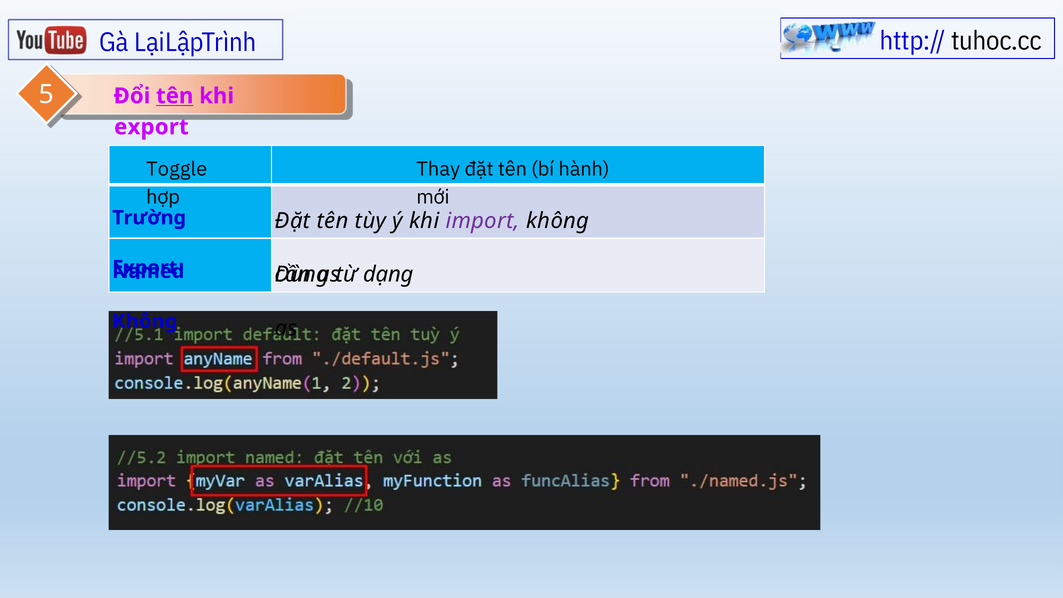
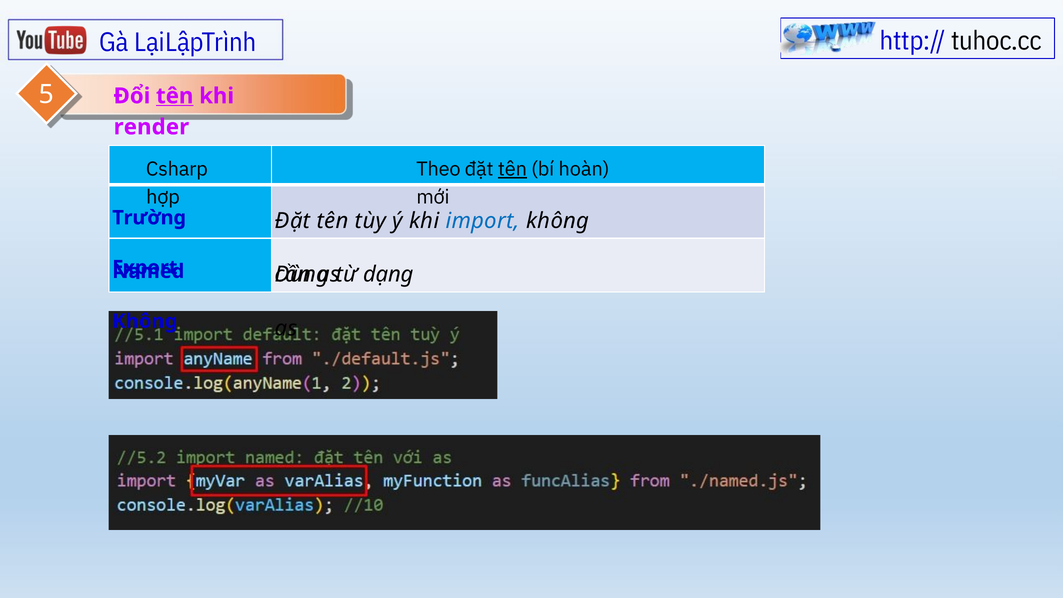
export: export -> render (151, 127)
Toggle: Toggle -> Csharp (177, 169)
Thay: Thay -> Theo (438, 169)
tên underline: none -> present (512, 169)
hành: hành -> hoàn (584, 169)
import colour: purple -> blue (483, 221)
